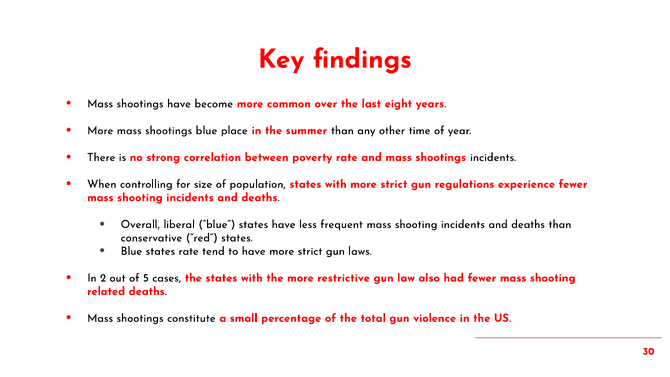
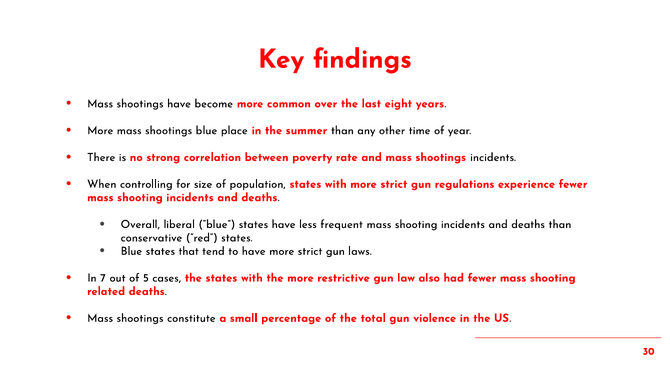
states rate: rate -> that (189, 251)
2: 2 -> 7 (103, 278)
